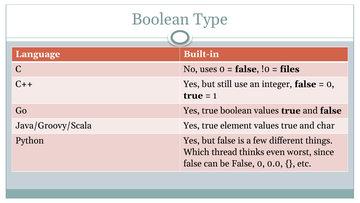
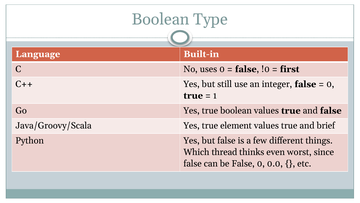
files: files -> first (290, 69)
char: char -> brief (326, 125)
